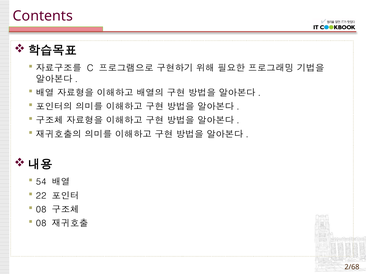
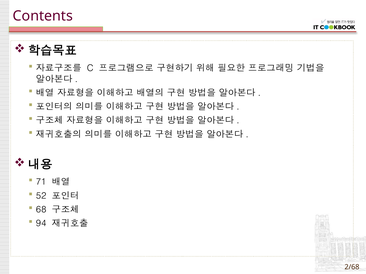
54: 54 -> 71 (41, 182)
22: 22 -> 52 (41, 196)
08: 08 -> 68 (41, 210)
08: 08 -> 94 (41, 224)
